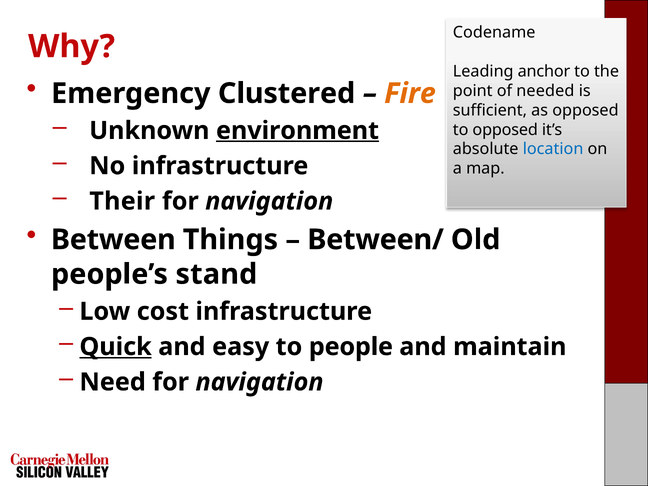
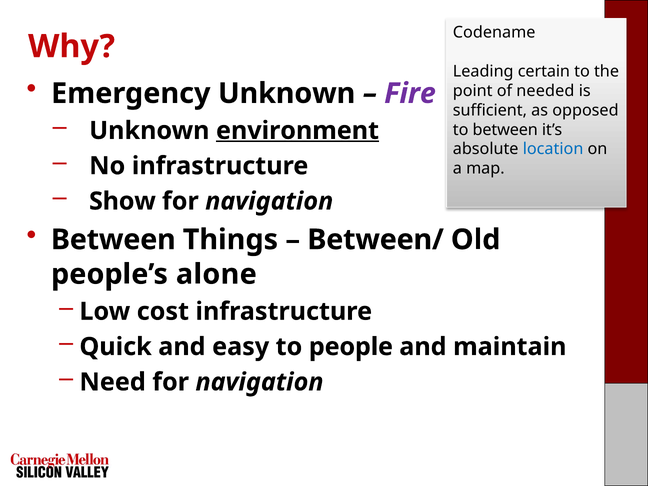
anchor: anchor -> certain (544, 71)
Emergency Clustered: Clustered -> Unknown (287, 93)
Fire colour: orange -> purple (410, 93)
to opposed: opposed -> between (505, 130)
Their: Their -> Show (122, 201)
stand: stand -> alone (216, 274)
Quick underline: present -> none (116, 347)
